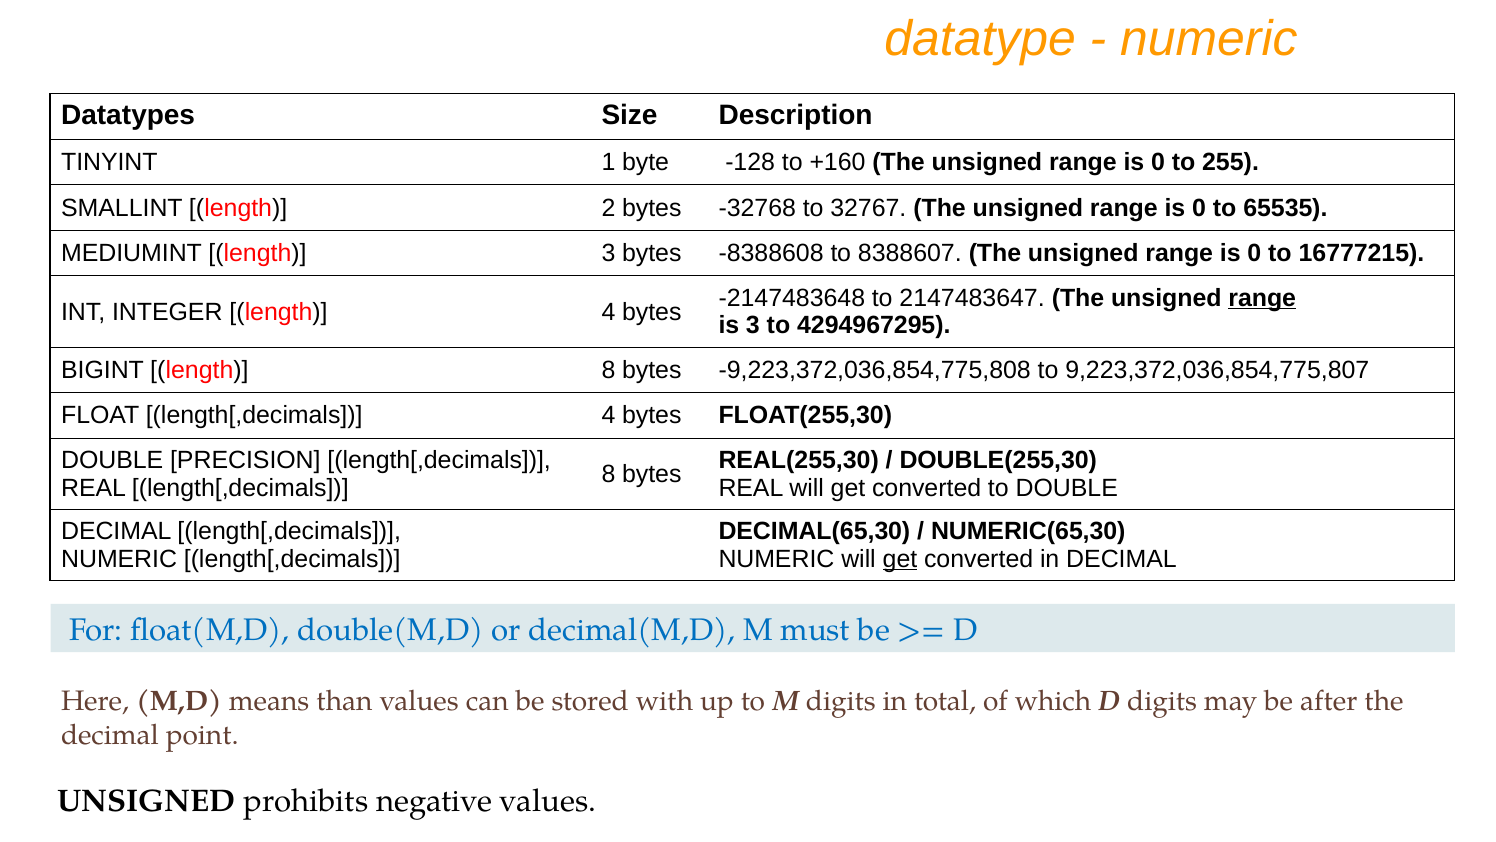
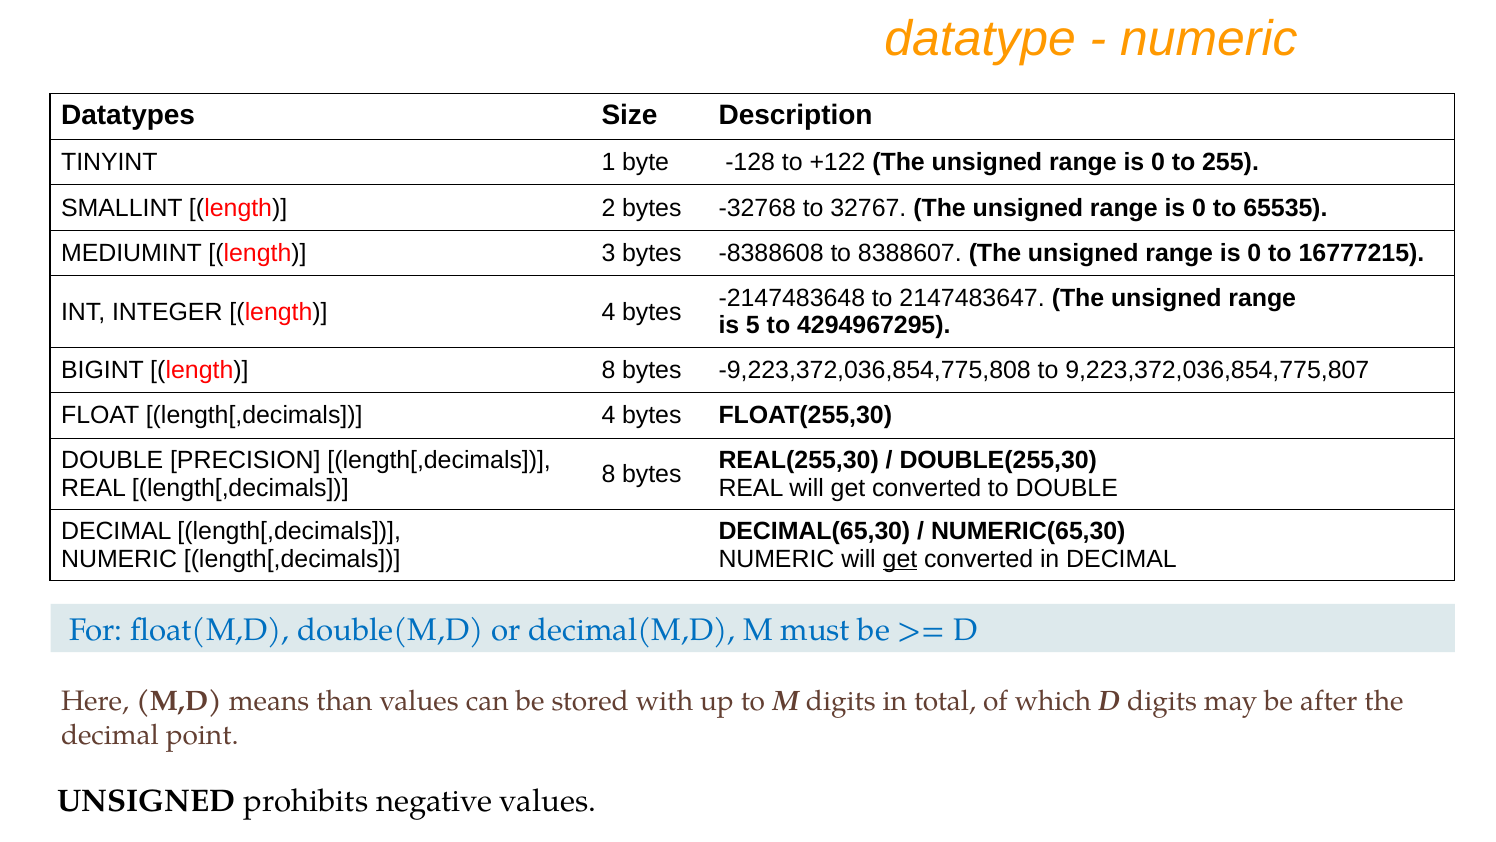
+160: +160 -> +122 (837, 162)
range underline: present -> none (1262, 298)
is 3: 3 -> 5 (753, 326)
